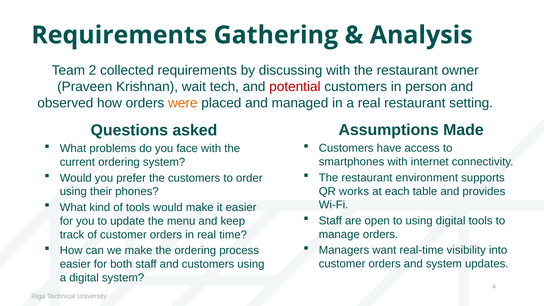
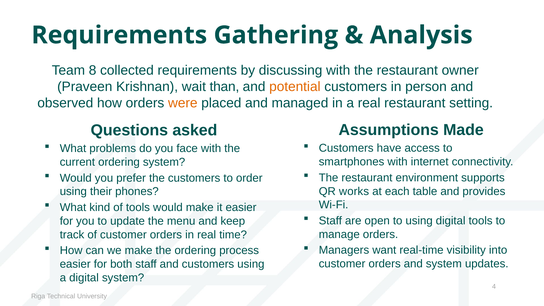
2: 2 -> 8 (93, 71)
tech: tech -> than (224, 87)
potential colour: red -> orange (295, 87)
